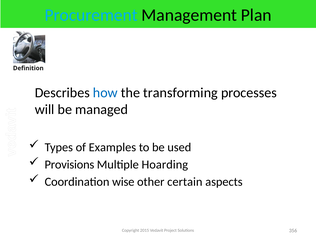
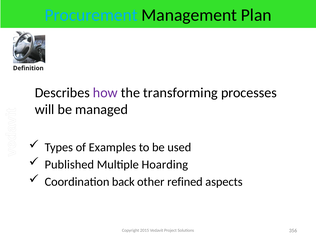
how colour: blue -> purple (105, 93)
Provisions: Provisions -> Published (69, 165)
wise: wise -> back (123, 182)
certain: certain -> refined (185, 182)
